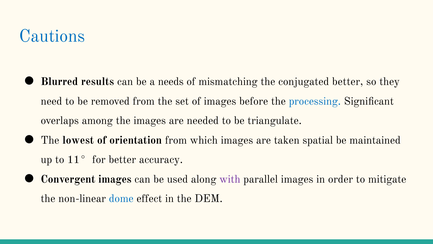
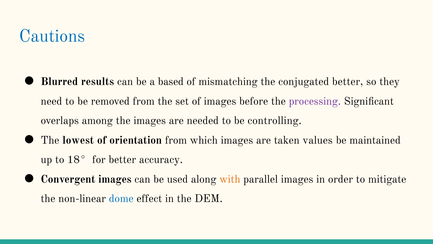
needs: needs -> based (171, 81)
processing colour: blue -> purple (315, 101)
triangulate: triangulate -> controlling (275, 120)
spatial: spatial -> values (318, 140)
11°: 11° -> 18° (77, 159)
with colour: purple -> orange (230, 179)
